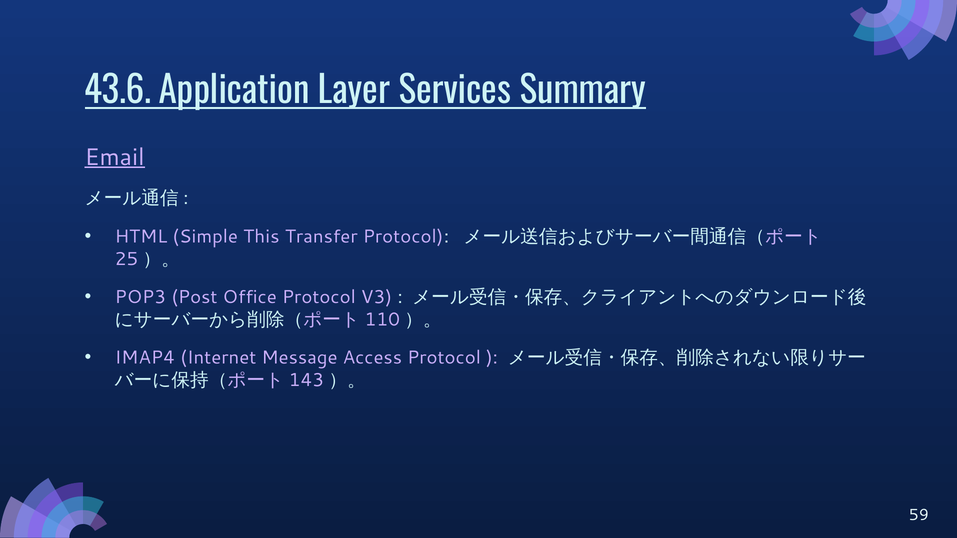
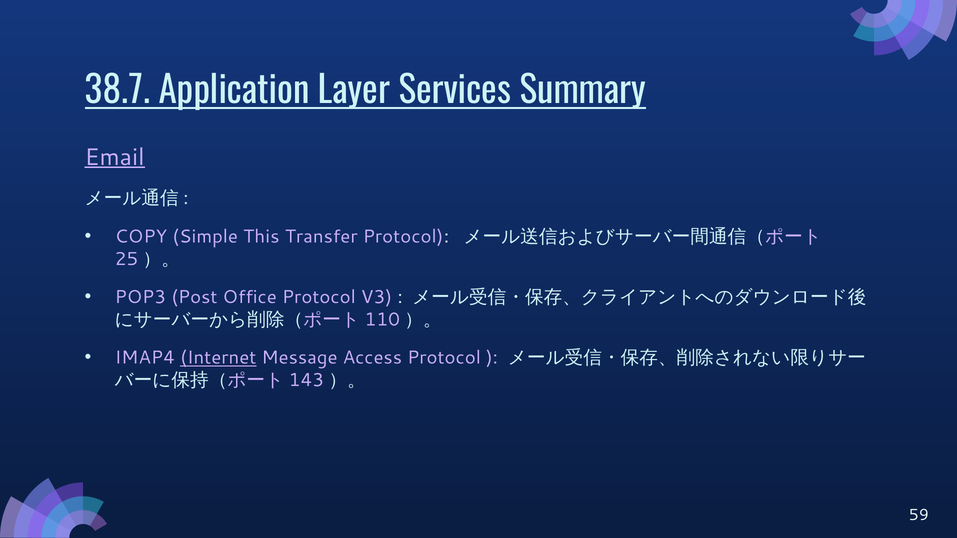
43.6: 43.6 -> 38.7 (117, 91)
HTML: HTML -> COPY (141, 237)
Internet underline: none -> present (218, 358)
